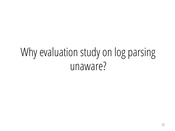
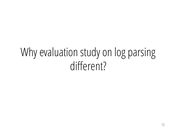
unaware: unaware -> different (88, 66)
